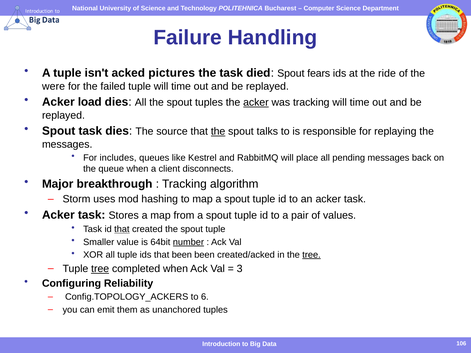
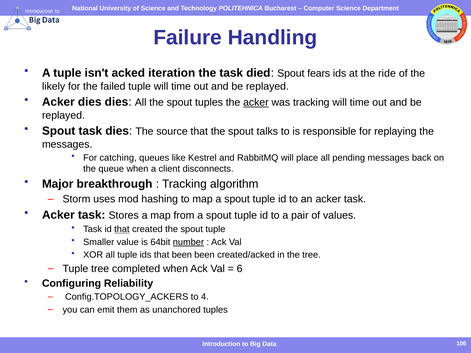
pictures: pictures -> iteration (172, 73)
were: were -> likely (54, 86)
Acker load: load -> dies (90, 102)
the underline: present -> none (218, 132)
includes: includes -> catching (118, 158)
tree underline: present -> none (312, 255)
tree underline: present -> none (100, 269)
3: 3 -> 6 (240, 269)
6: 6 -> 4 (205, 297)
